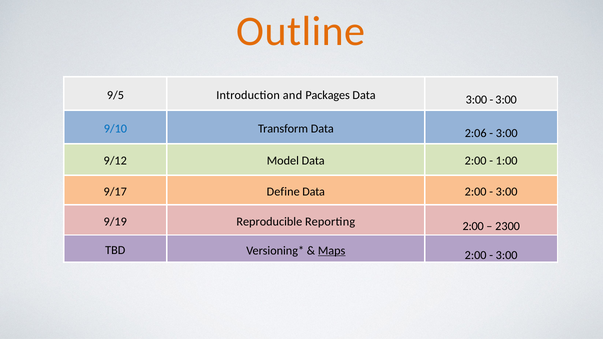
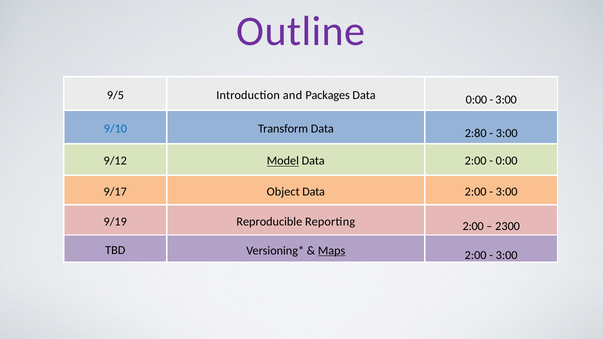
Outline colour: orange -> purple (301, 31)
Data 3:00: 3:00 -> 0:00 (476, 100)
2:06: 2:06 -> 2:80 (476, 133)
Model underline: none -> present (283, 161)
1:00: 1:00 -> 0:00 (507, 161)
Define: Define -> Object (283, 192)
